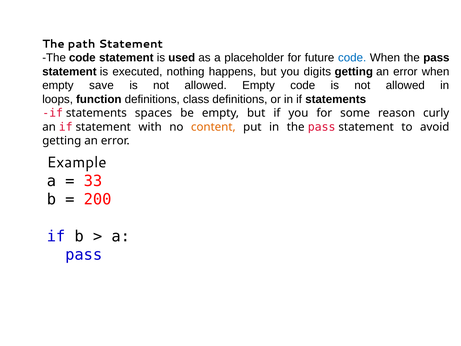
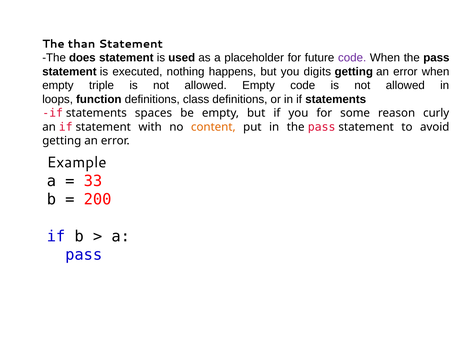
path: path -> than (82, 44)
The code: code -> does (82, 58)
code colour: blue -> purple (352, 58)
save: save -> triple (101, 85)
